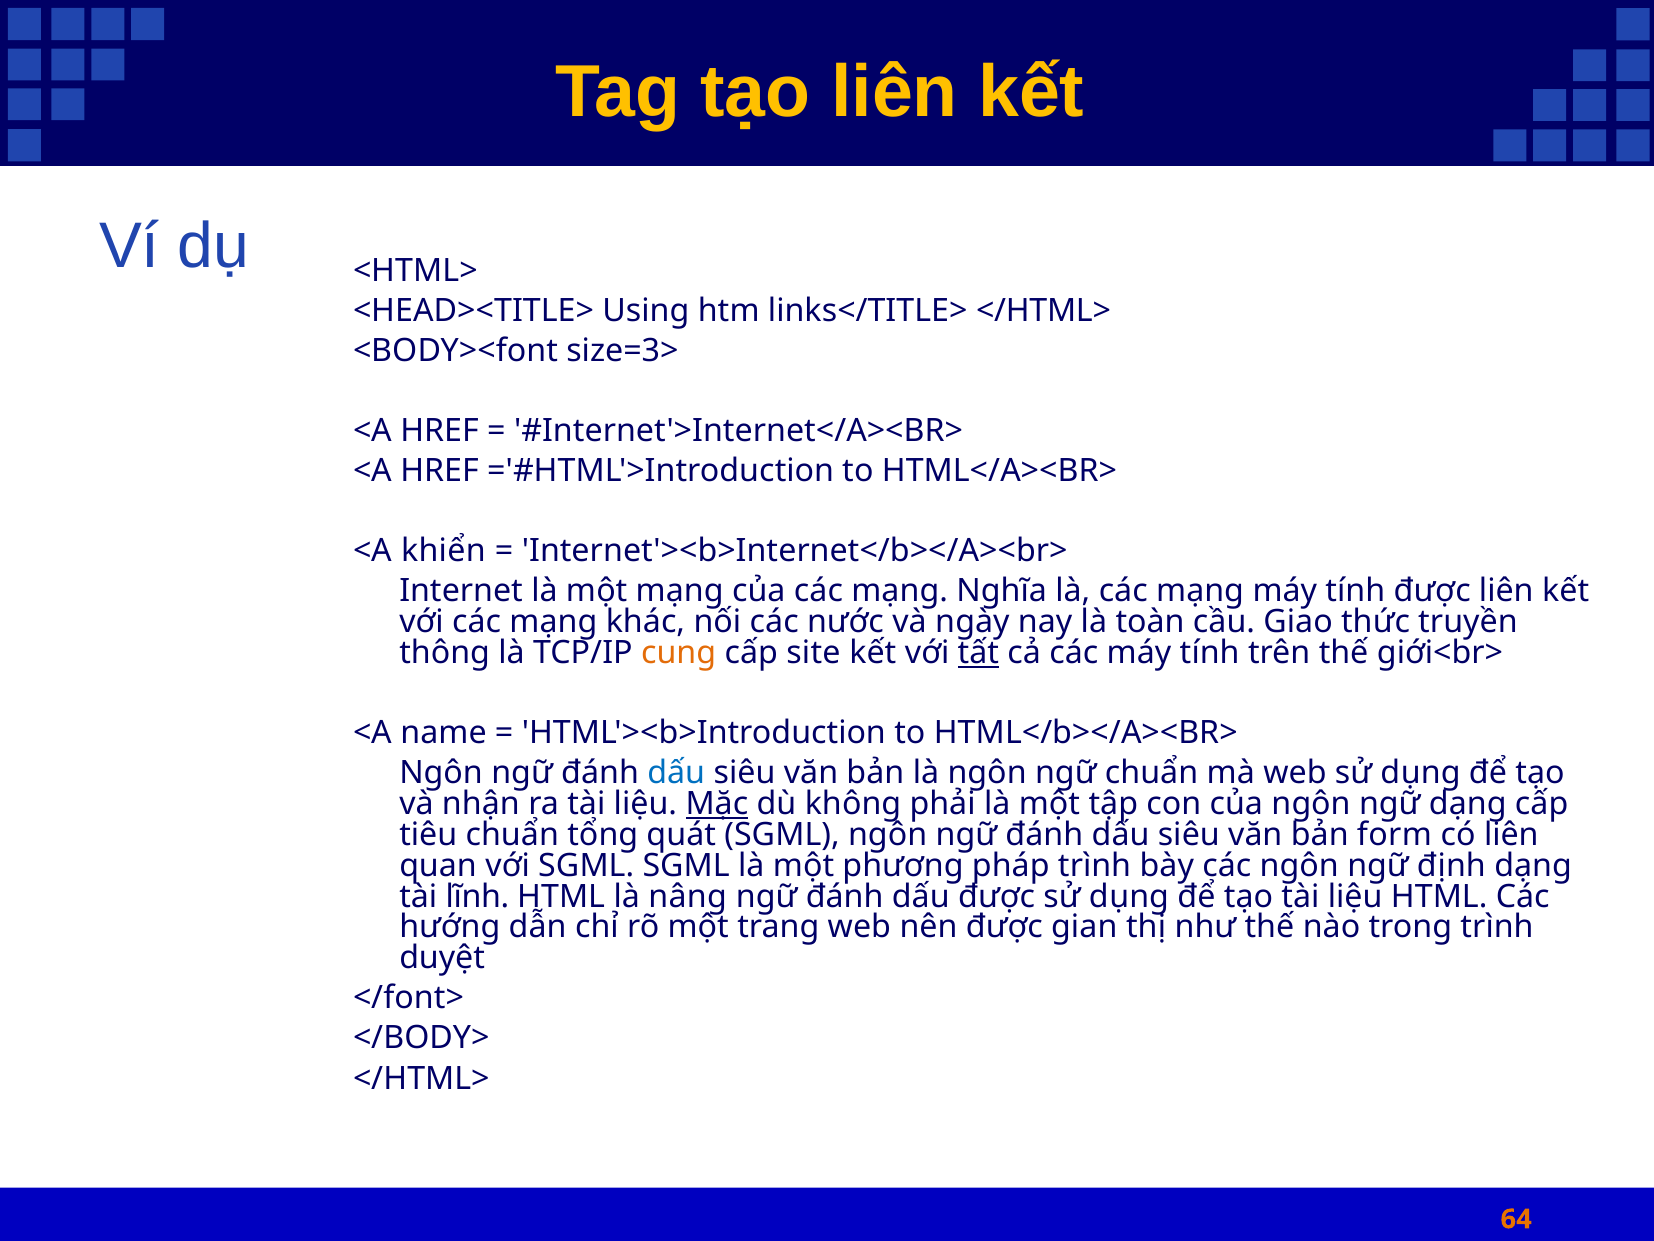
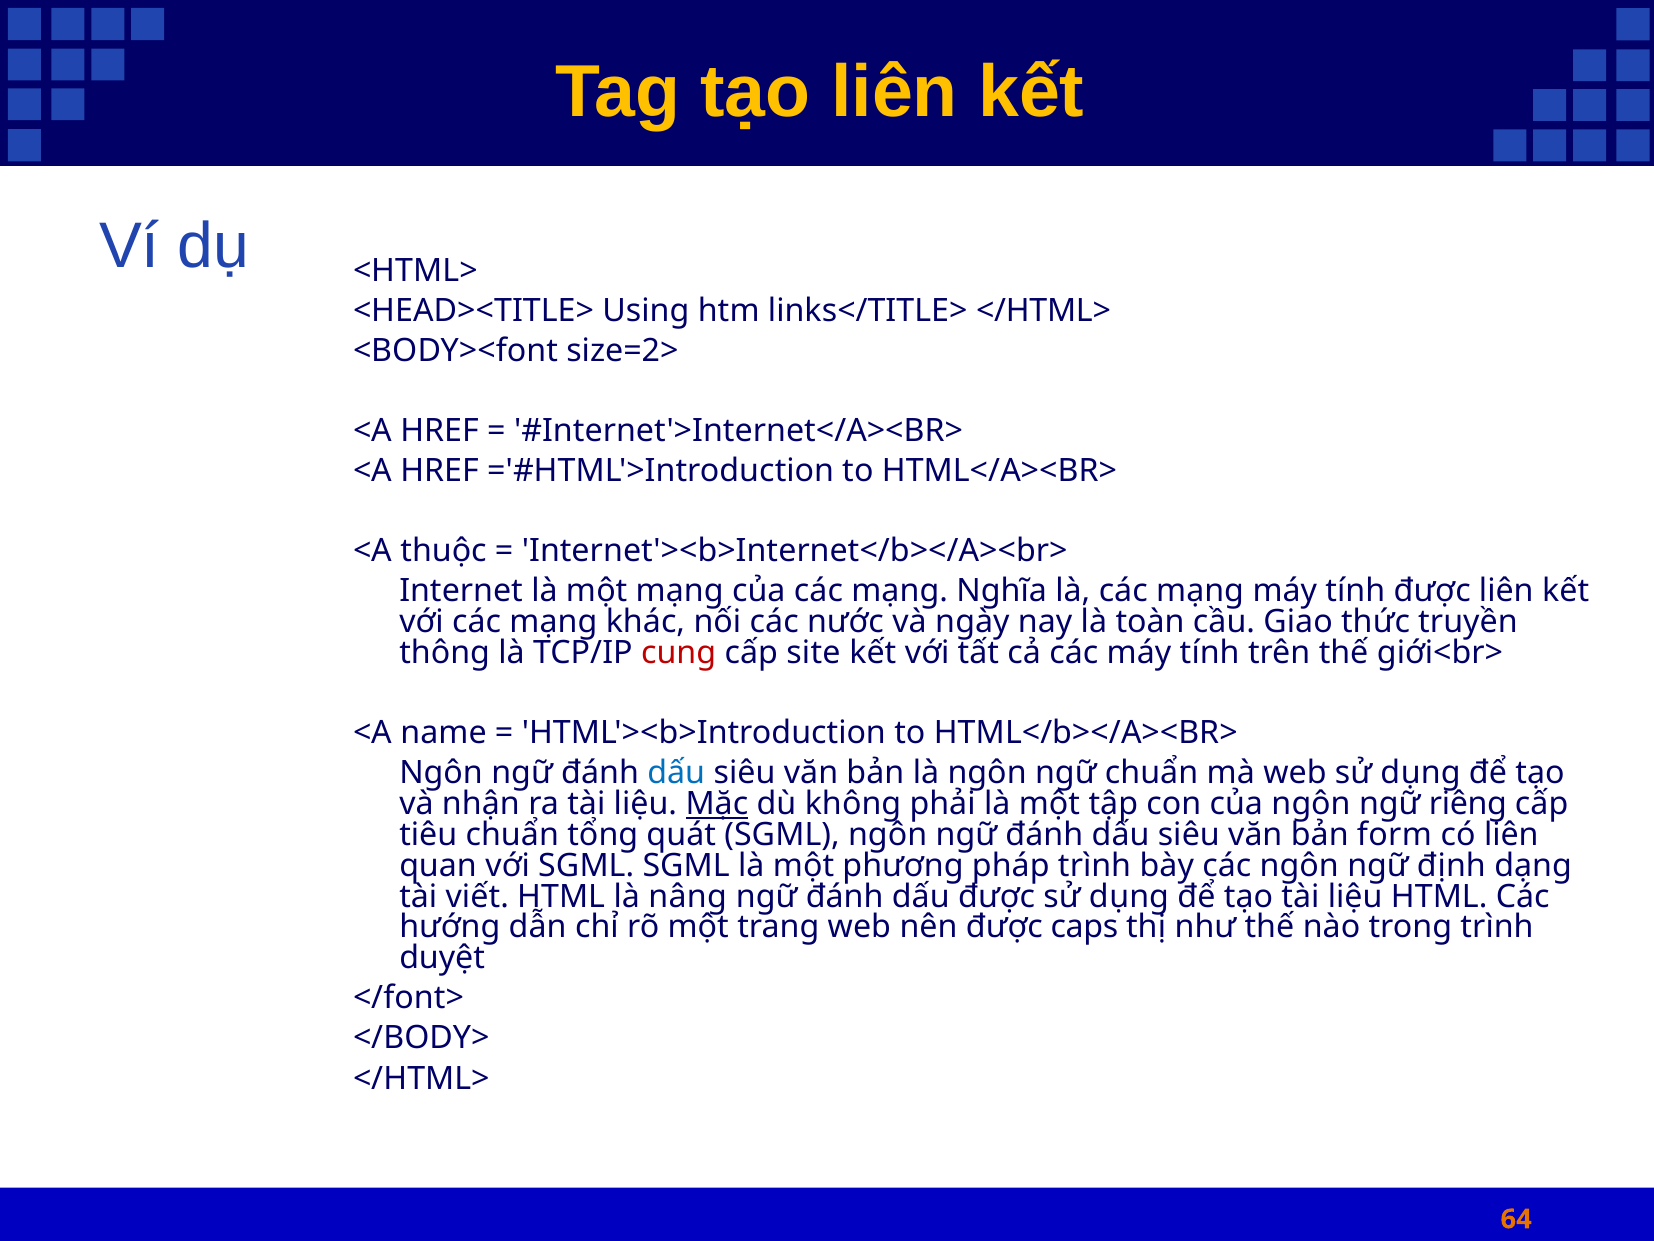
size=3>: size=3> -> size=2> (622, 350)
khiển: khiển -> thuộc (444, 551)
cung colour: orange -> red (679, 652)
tất underline: present -> none (978, 652)
ngữ dạng: dạng -> riêng (1468, 803)
lĩnh: lĩnh -> viết (477, 896)
gian: gian -> caps (1084, 927)
